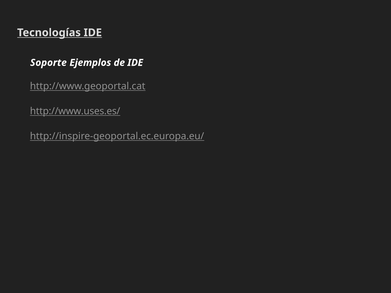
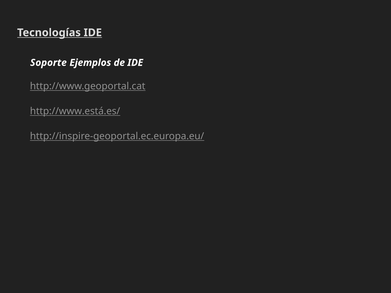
http://www.uses.es/: http://www.uses.es/ -> http://www.está.es/ (75, 111)
